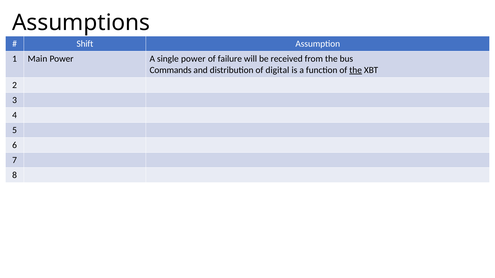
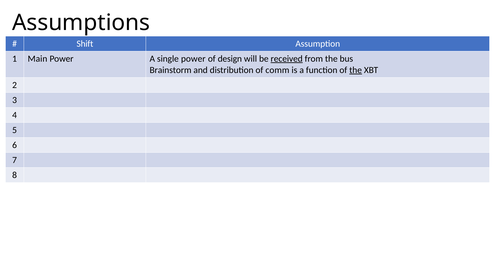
failure: failure -> design (230, 59)
received underline: none -> present (287, 59)
Commands: Commands -> Brainstorm (171, 70)
digital: digital -> comm (277, 70)
